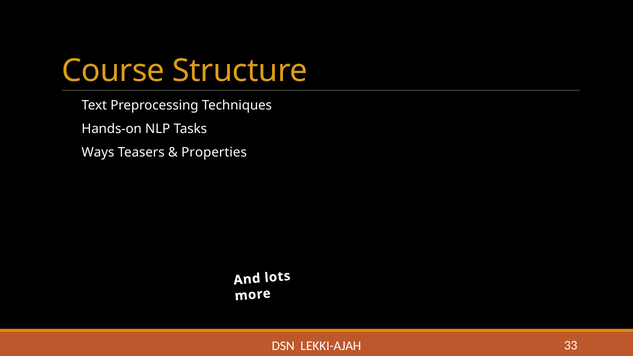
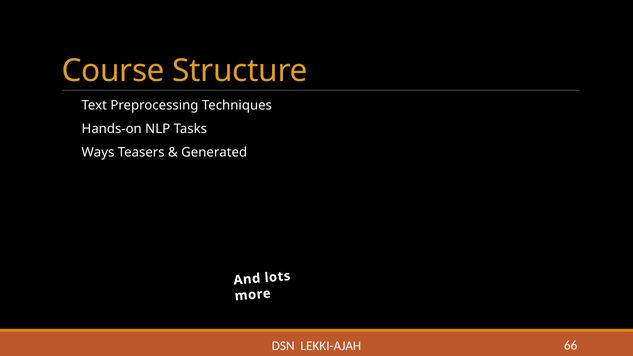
Properties: Properties -> Generated (214, 152)
33: 33 -> 66 (571, 346)
